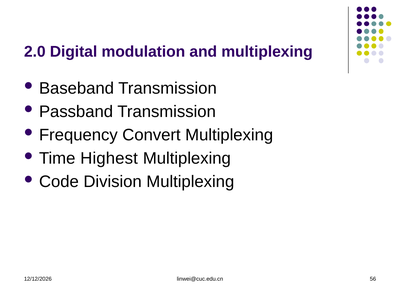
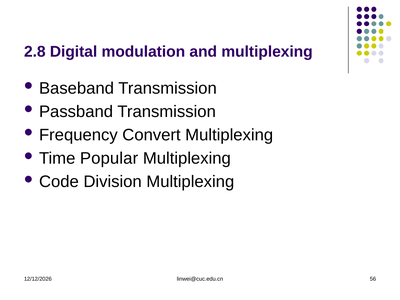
2.0: 2.0 -> 2.8 (35, 52)
Highest: Highest -> Popular (109, 158)
